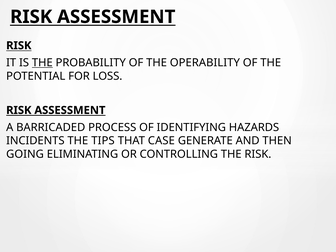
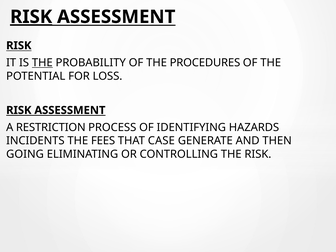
RISK underline: none -> present (31, 17)
OPERABILITY: OPERABILITY -> PROCEDURES (205, 63)
BARRICADED: BARRICADED -> RESTRICTION (51, 127)
TIPS: TIPS -> FEES (103, 141)
